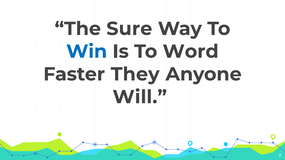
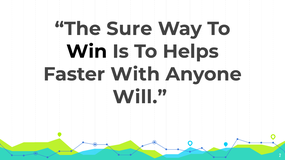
Win colour: blue -> black (87, 52)
Word: Word -> Helps (191, 52)
They: They -> With (135, 74)
